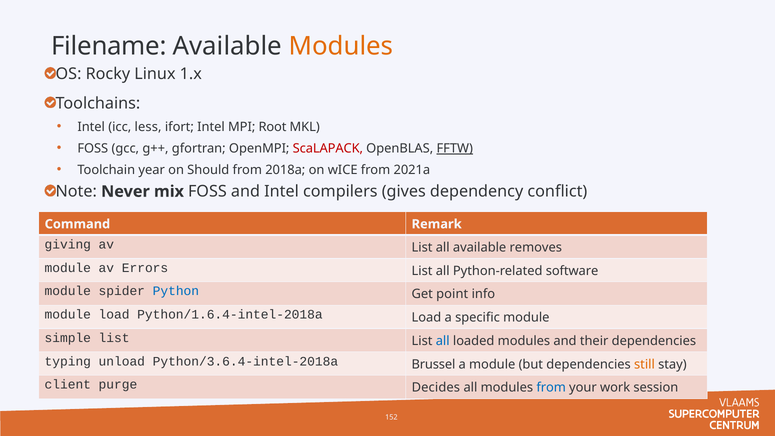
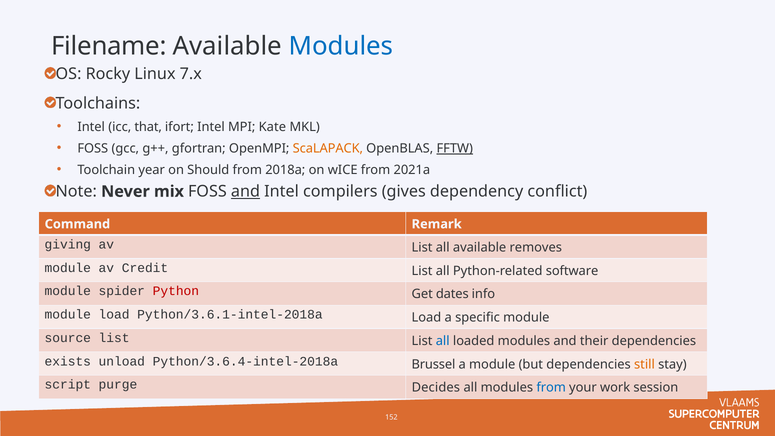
Modules colour: orange -> blue (341, 46)
1.x: 1.x -> 7.x (191, 74)
less: less -> that (148, 127)
Root: Root -> Kate (272, 127)
ScaLAPACK colour: red -> orange (328, 148)
and underline: none -> present (245, 191)
Errors: Errors -> Credit (145, 268)
Python colour: blue -> red (176, 291)
point: point -> dates (452, 294)
Python/1.6.4-intel-2018a: Python/1.6.4-intel-2018a -> Python/3.6.1-intel-2018a (230, 315)
simple: simple -> source (68, 338)
typing: typing -> exists (68, 361)
client: client -> script (68, 385)
